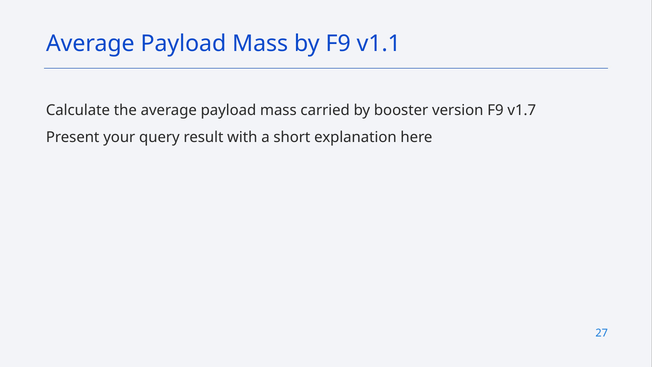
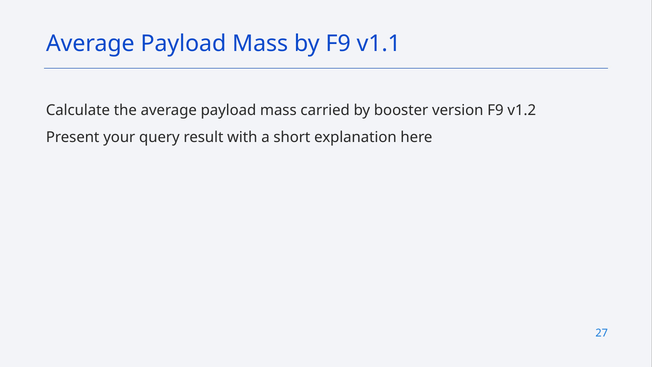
v1.7: v1.7 -> v1.2 (522, 110)
